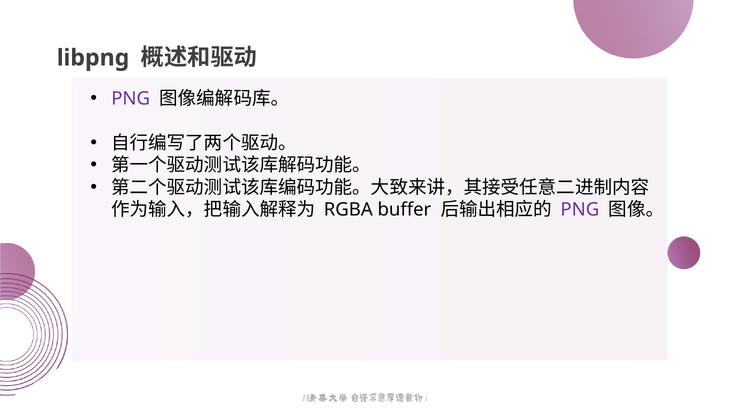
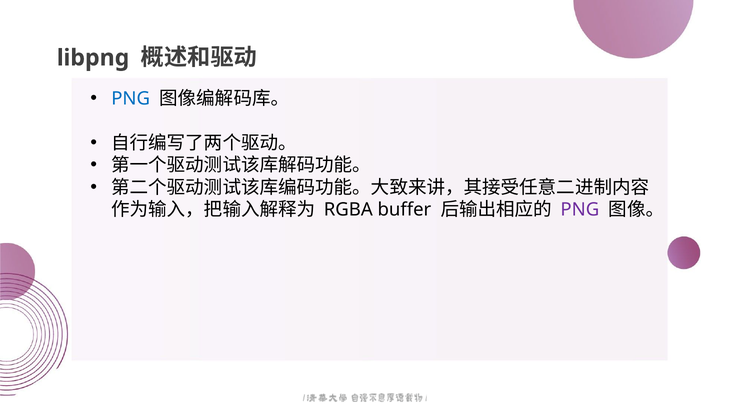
PNG colour: purple -> blue (131, 99)
